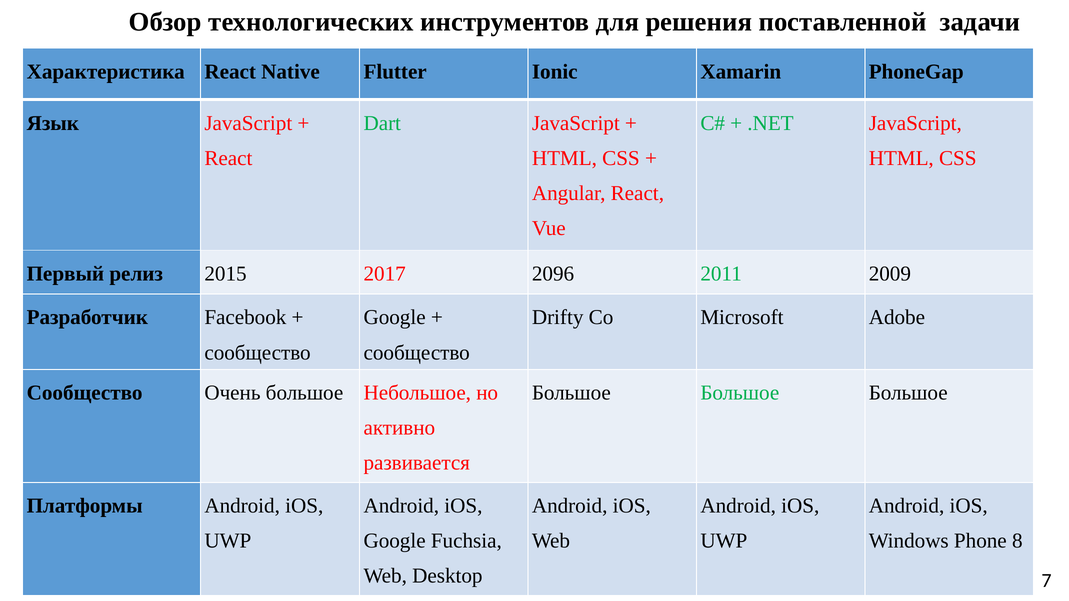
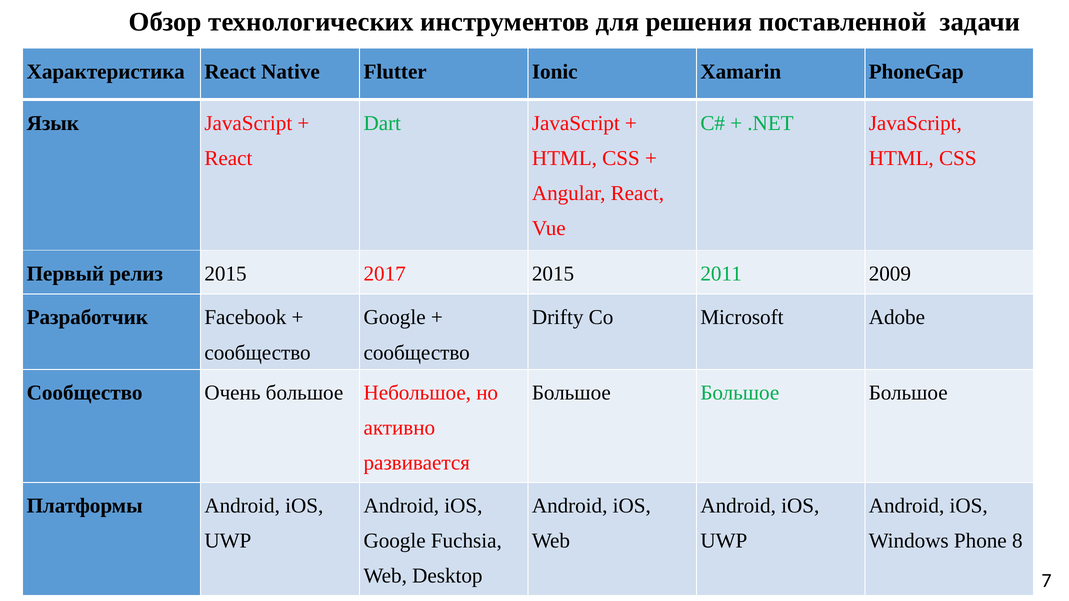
2017 2096: 2096 -> 2015 (553, 274)
